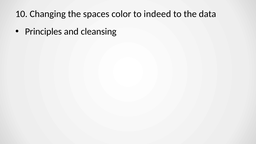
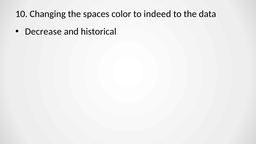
Principles: Principles -> Decrease (43, 32)
cleansing: cleansing -> historical (99, 32)
